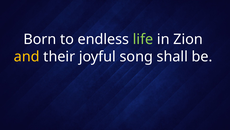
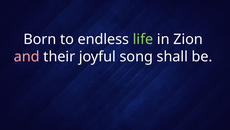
and colour: yellow -> pink (27, 56)
